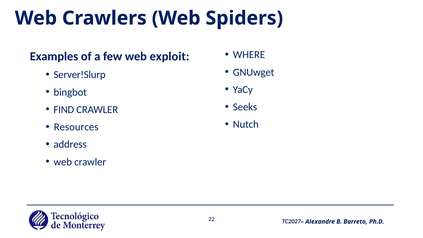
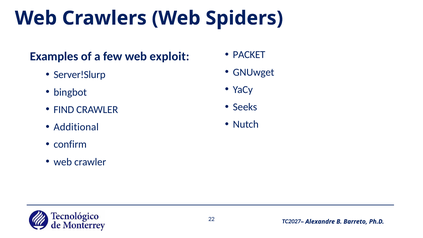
WHERE: WHERE -> PACKET (249, 55)
Resources: Resources -> Additional (76, 127)
address: address -> confirm (70, 144)
